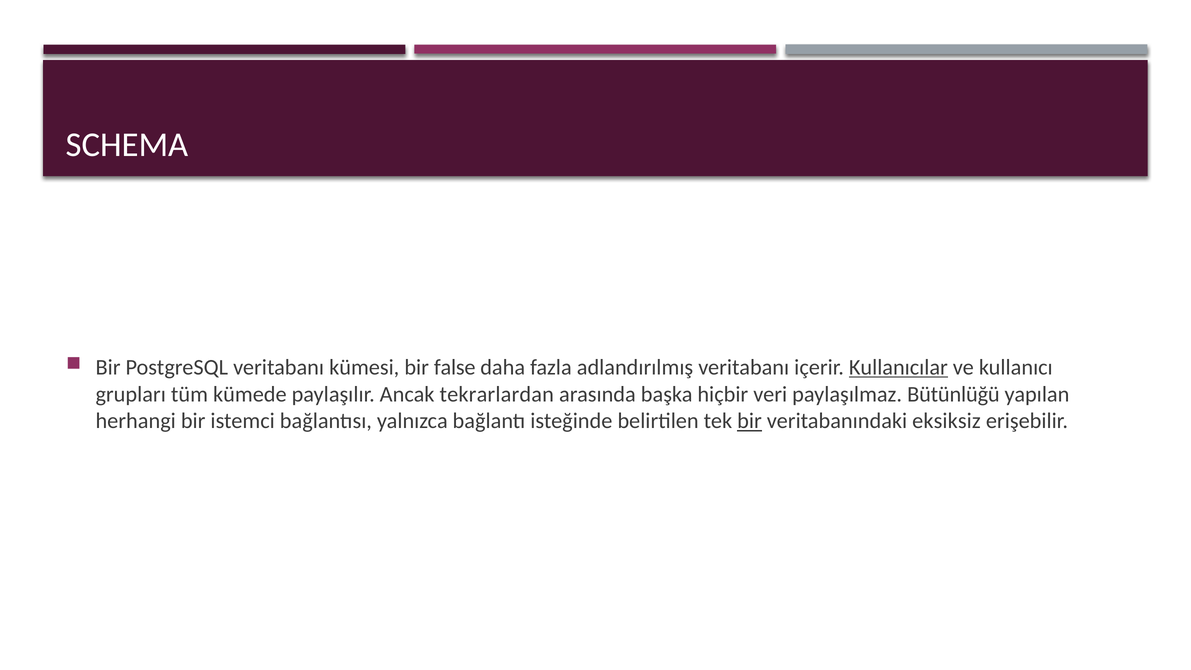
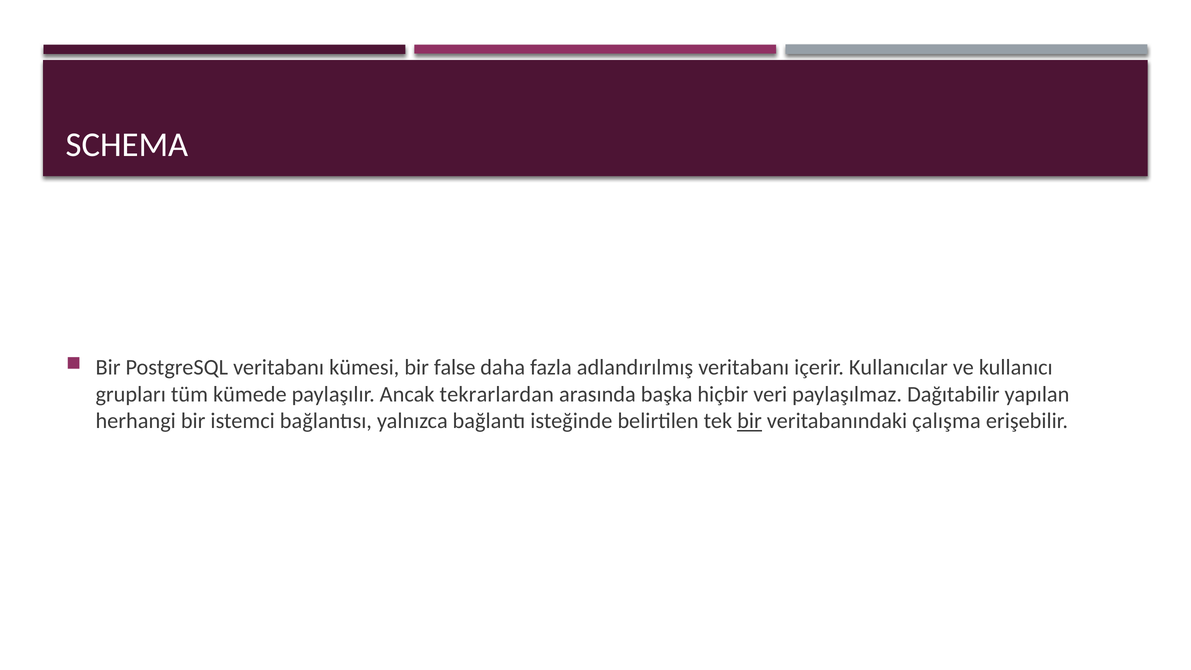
Kullanıcılar underline: present -> none (898, 367)
Bütünlüğü: Bütünlüğü -> Dağıtabilir (953, 394)
eksiksiz: eksiksiz -> çalışma (946, 421)
